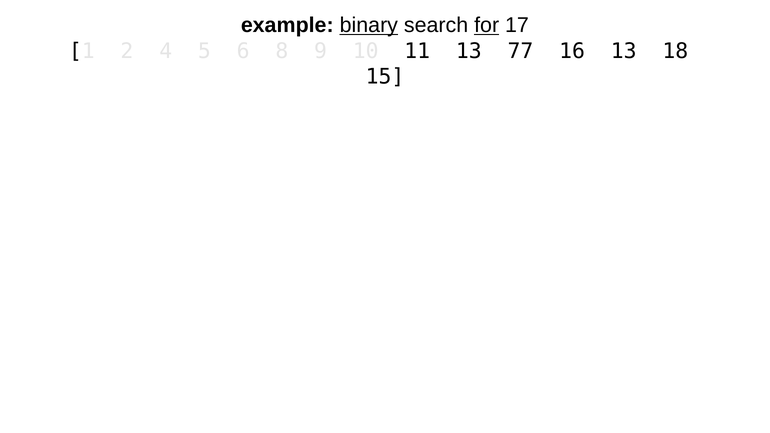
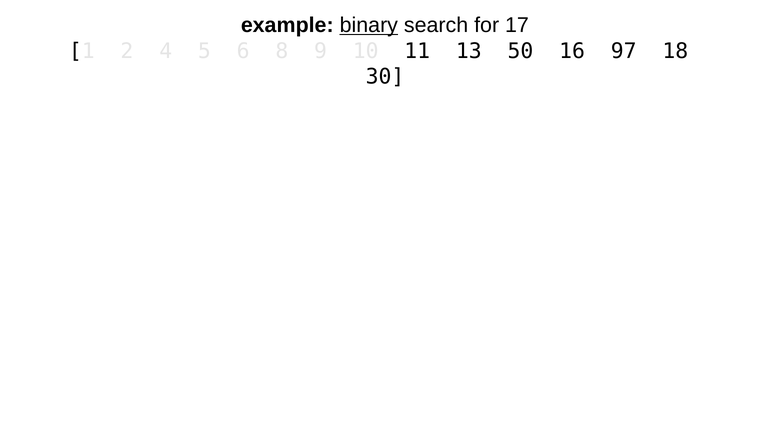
for underline: present -> none (487, 25)
77: 77 -> 50 (520, 51)
16 13: 13 -> 97 (624, 51)
15: 15 -> 30 (385, 77)
